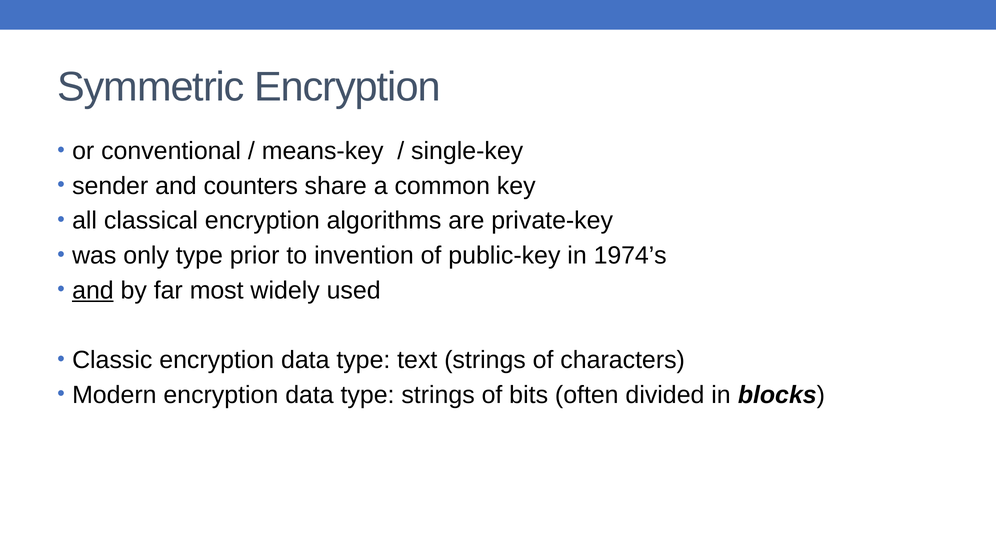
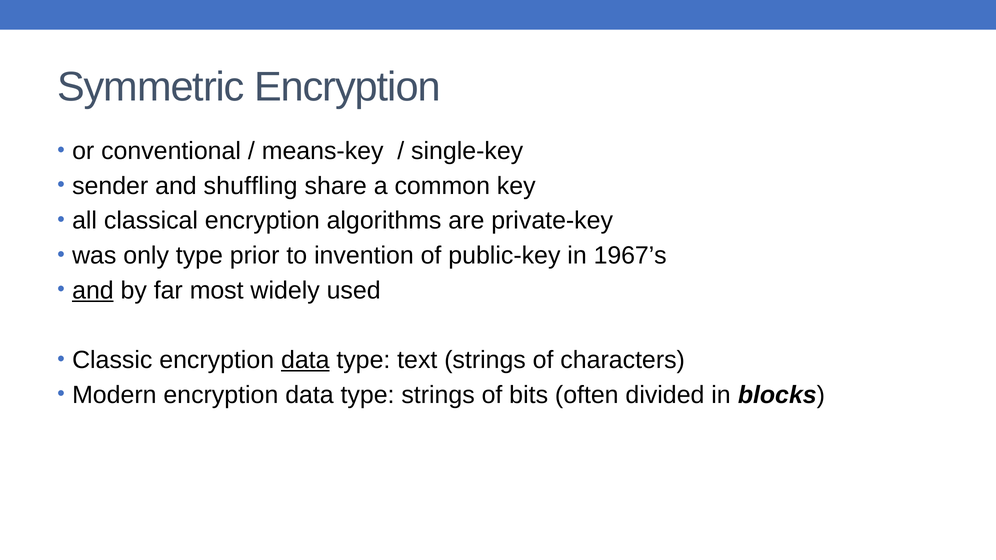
counters: counters -> shuffling (251, 186)
1974’s: 1974’s -> 1967’s (630, 256)
data underline: none -> present (305, 360)
